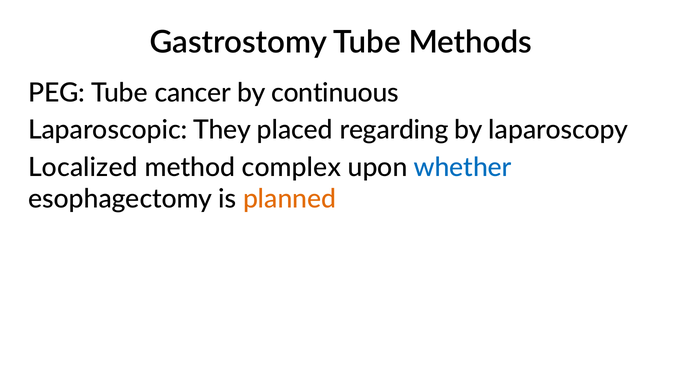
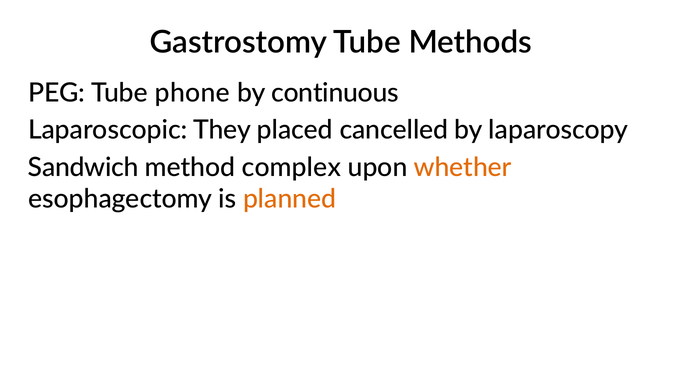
cancer: cancer -> phone (192, 93)
regarding: regarding -> cancelled (394, 130)
Localized: Localized -> Sandwich (83, 168)
whether colour: blue -> orange (463, 168)
